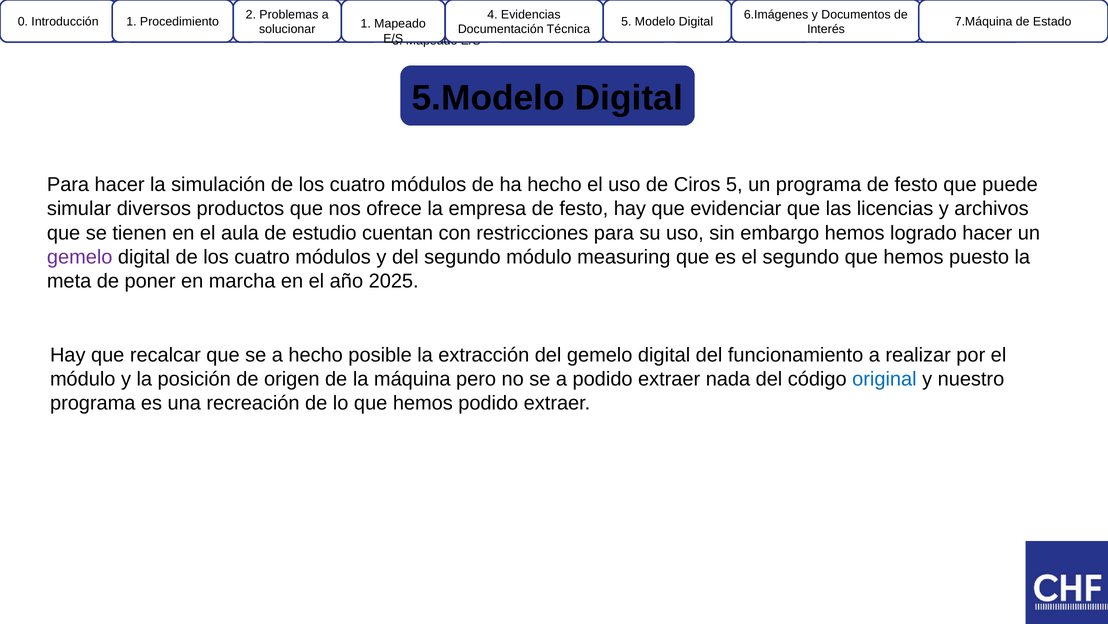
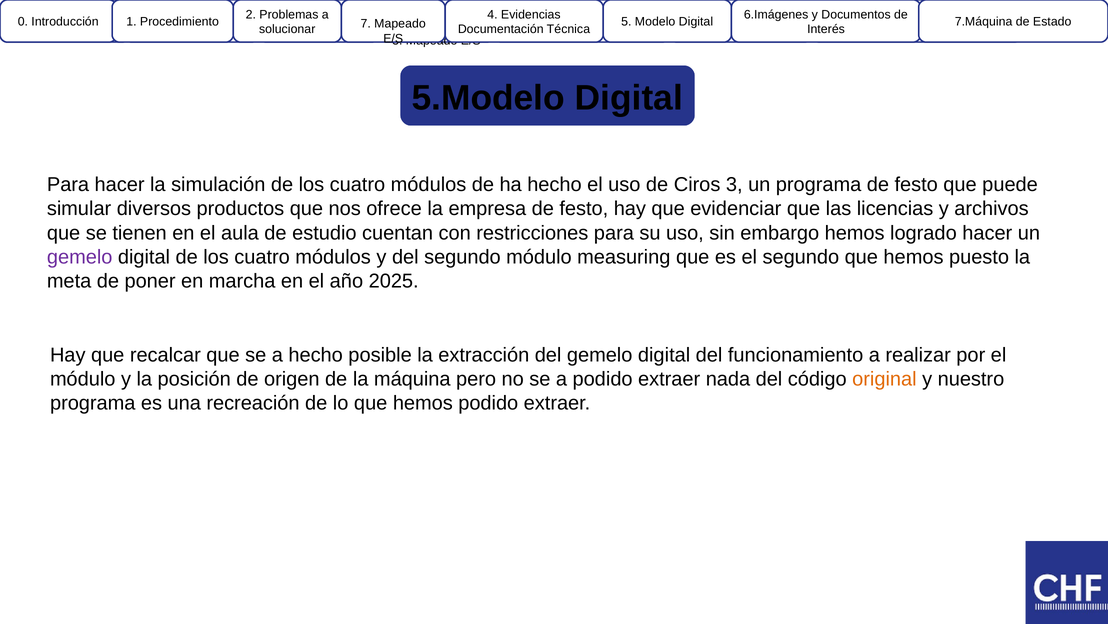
1: 1 -> 7 (366, 24)
Ciros 5: 5 -> 3 (734, 185)
original colour: blue -> orange (884, 379)
